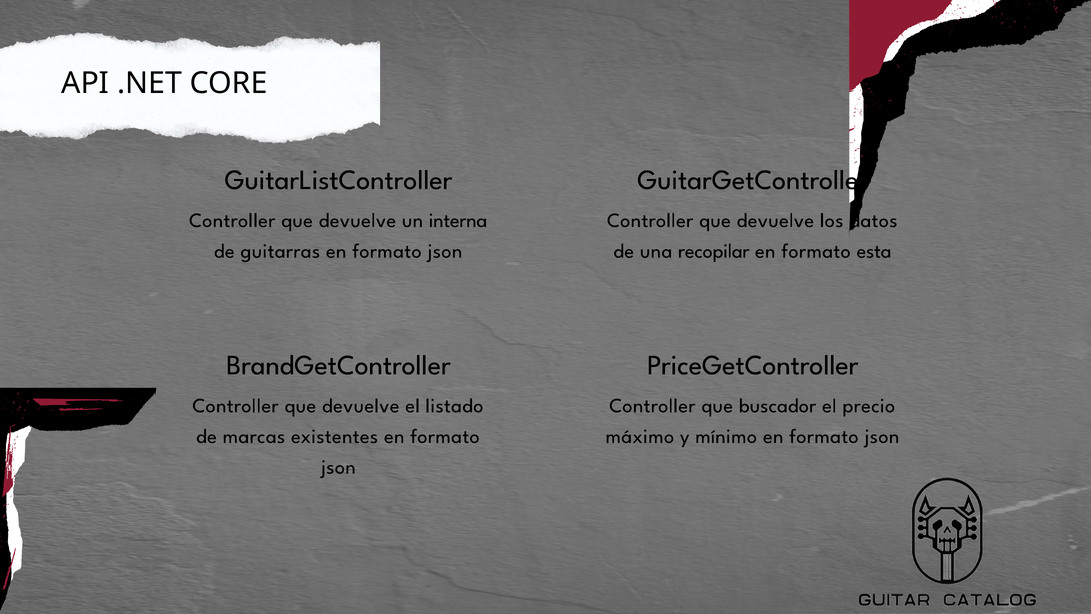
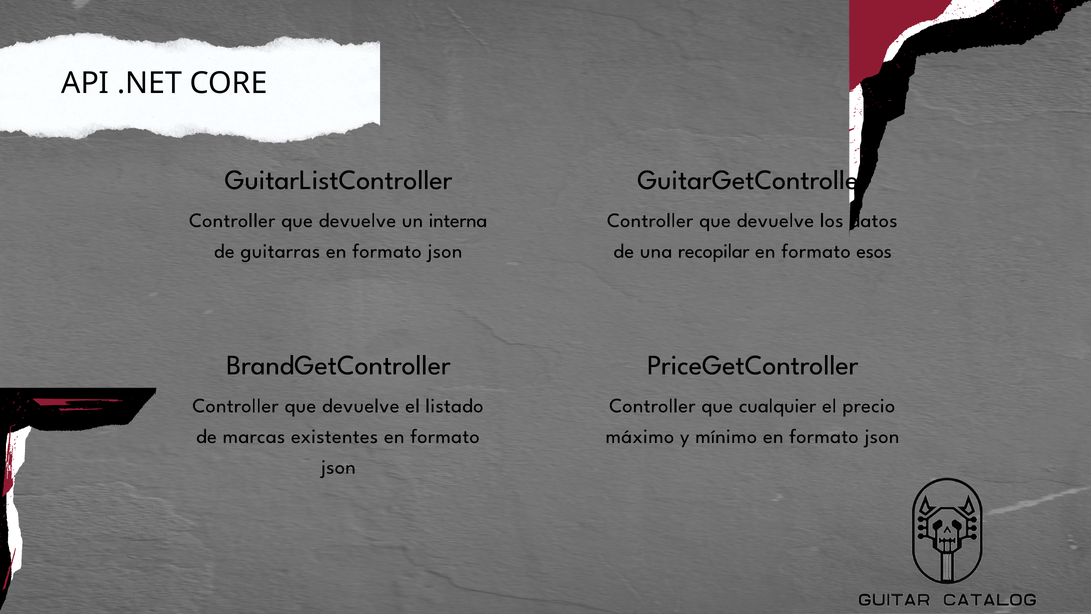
esta: esta -> esos (874, 251)
buscador: buscador -> cualquier (778, 405)
